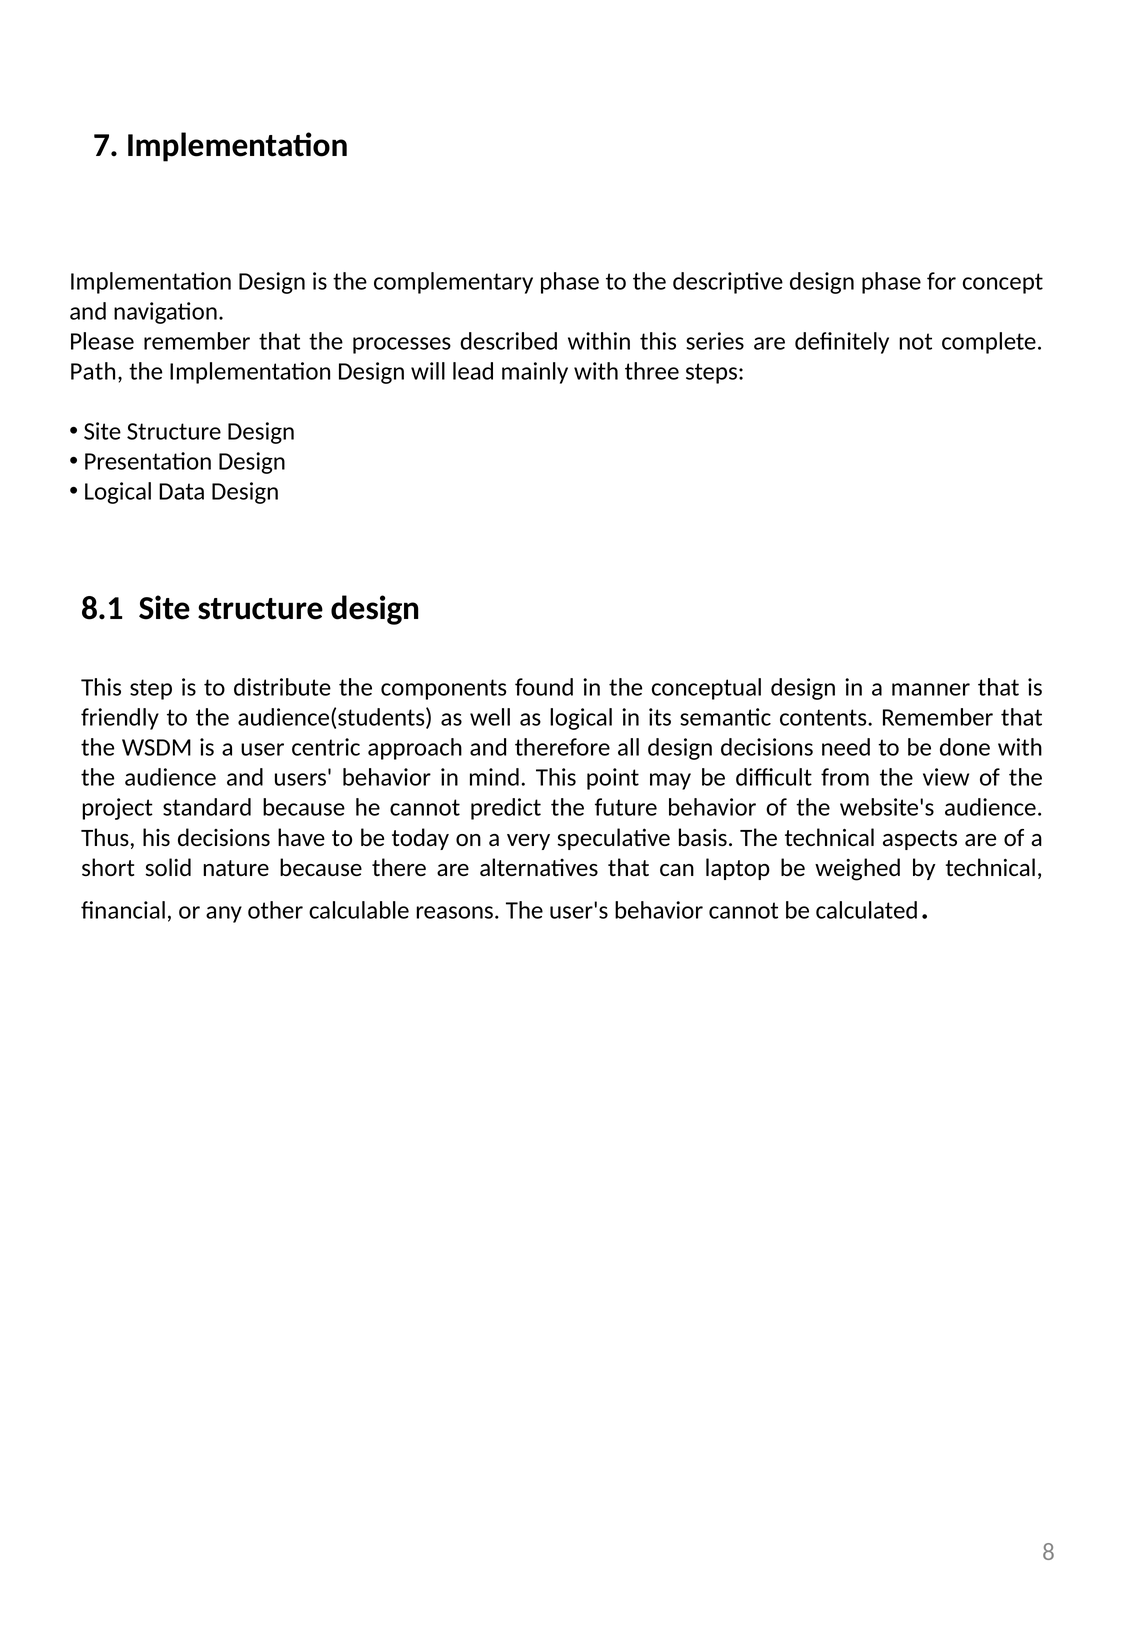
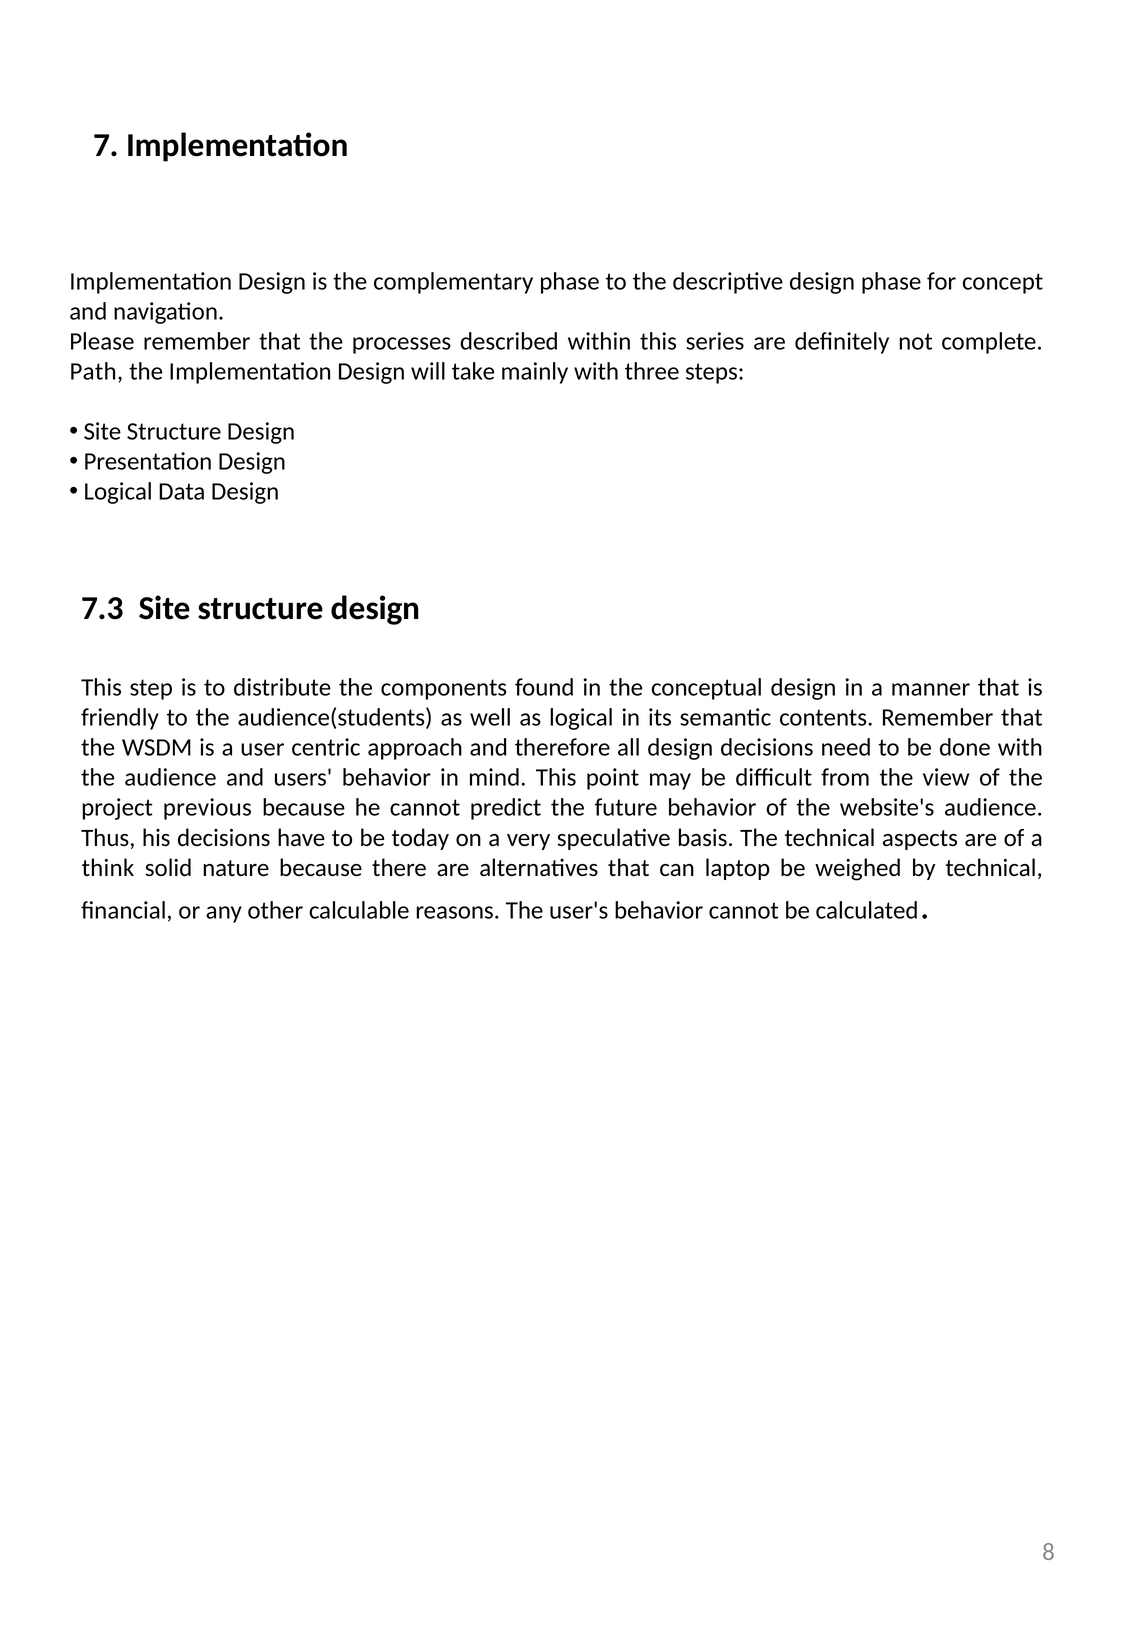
lead: lead -> take (473, 372)
8.1: 8.1 -> 7.3 (102, 608)
standard: standard -> previous (207, 808)
short: short -> think (108, 868)
